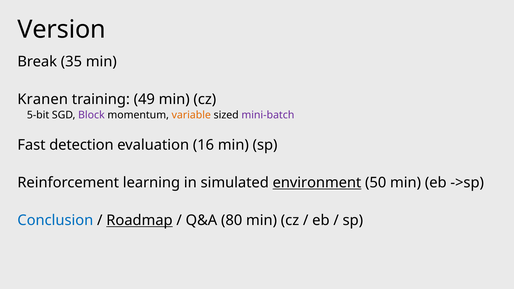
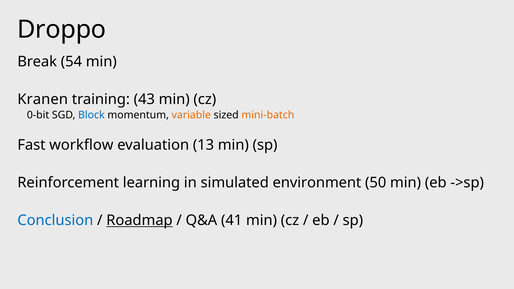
Version: Version -> Droppo (62, 29)
35: 35 -> 54 (71, 62)
49: 49 -> 43 (144, 99)
5-bit: 5-bit -> 0-bit (38, 115)
Block colour: purple -> blue (91, 115)
mini-batch colour: purple -> orange (268, 115)
detection: detection -> workflow (81, 145)
16: 16 -> 13 (203, 145)
environment underline: present -> none (317, 183)
80: 80 -> 41 (232, 220)
